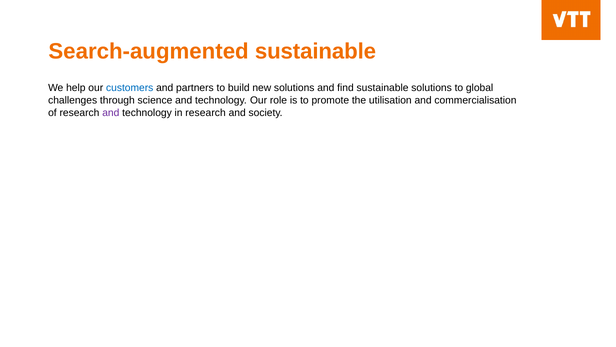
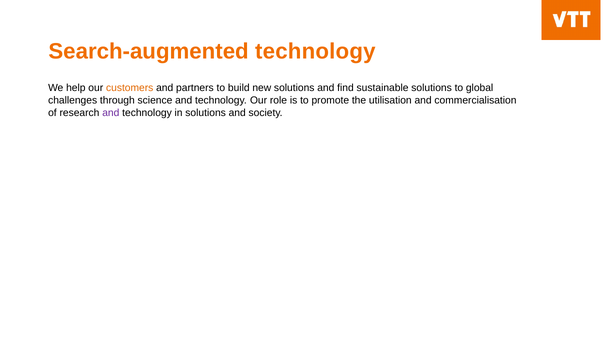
Search-augmented sustainable: sustainable -> technology (315, 51)
customers colour: blue -> orange (130, 88)
in research: research -> solutions (206, 113)
